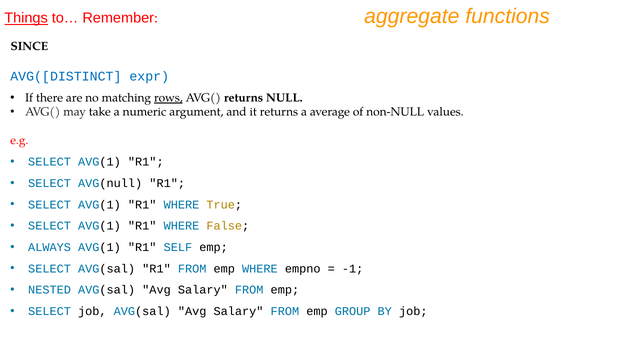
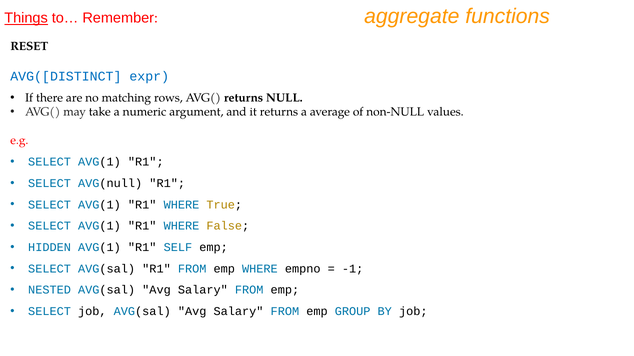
SINCE: SINCE -> RESET (29, 46)
rows underline: present -> none (168, 98)
ALWAYS: ALWAYS -> HIDDEN (50, 248)
